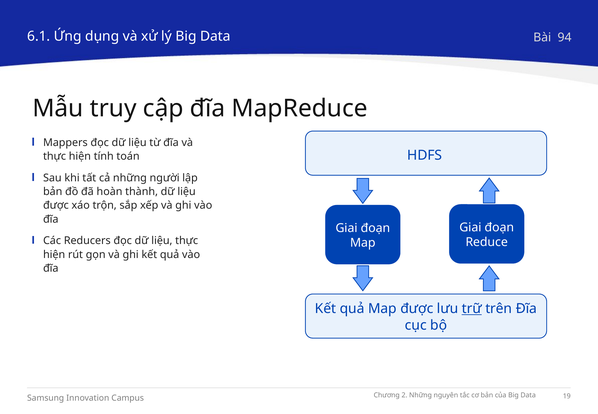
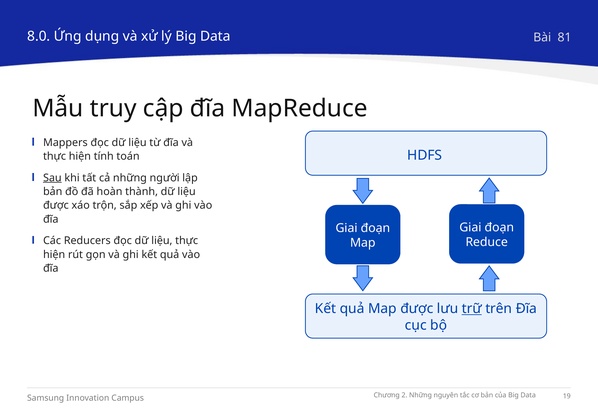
6.1: 6.1 -> 8.0 (39, 36)
94: 94 -> 81 (565, 37)
Sau underline: none -> present (52, 178)
